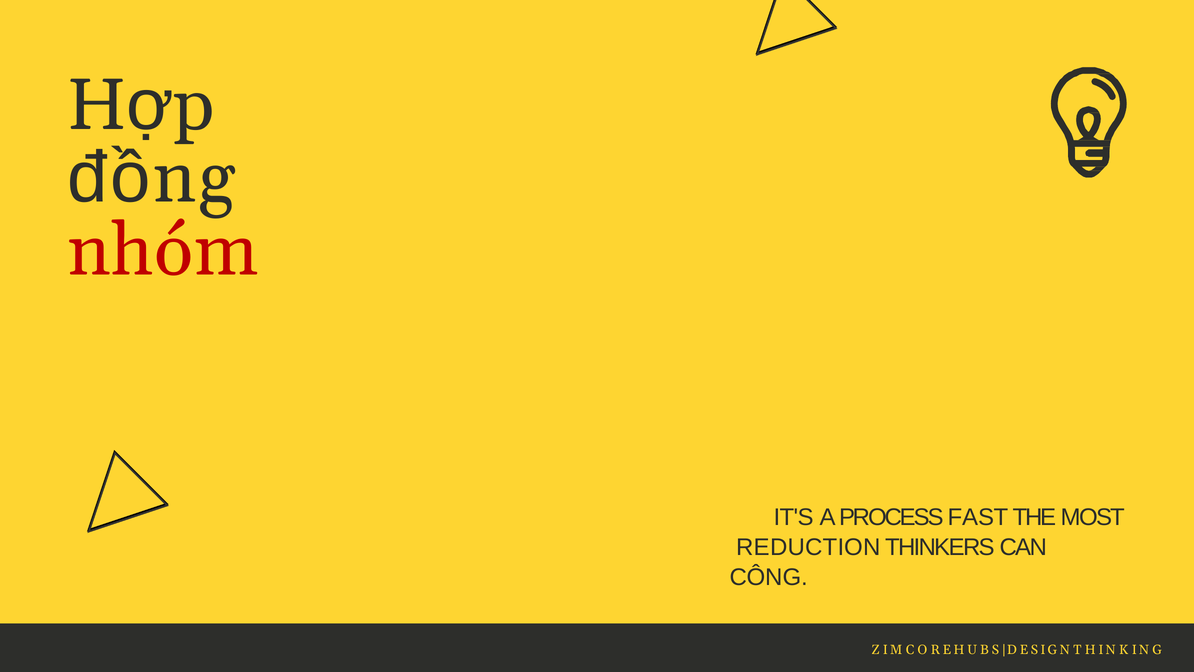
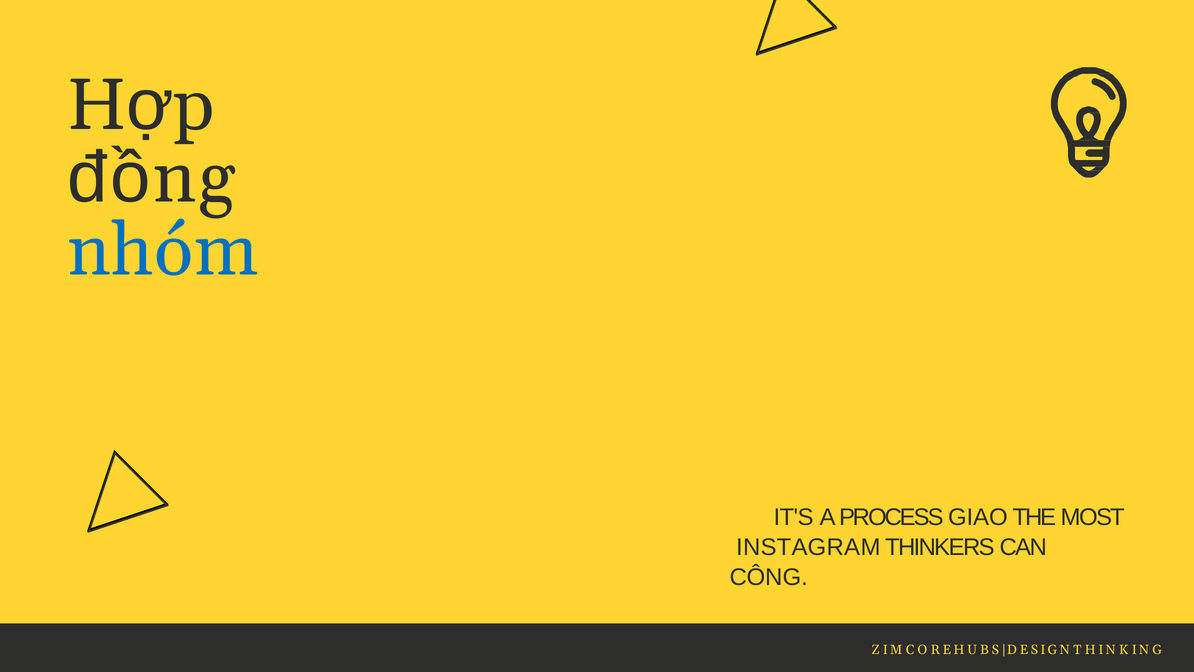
nhóm colour: red -> blue (163, 251)
FAST: FAST -> GIAO (978, 517)
REDUCTION: REDUCTION -> INSTAGRAM (808, 547)
